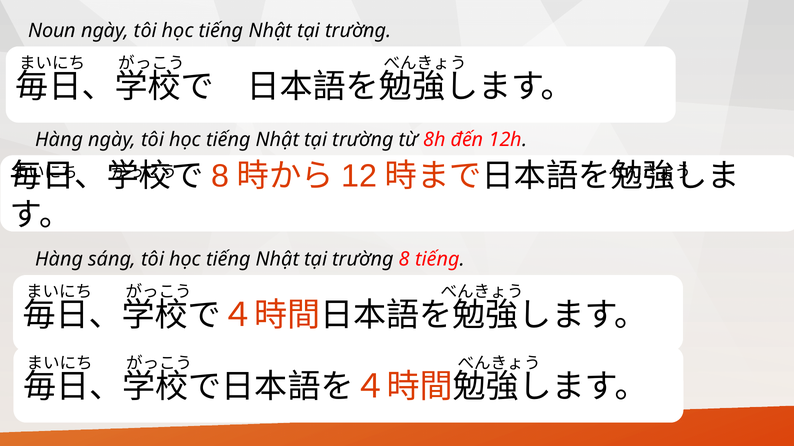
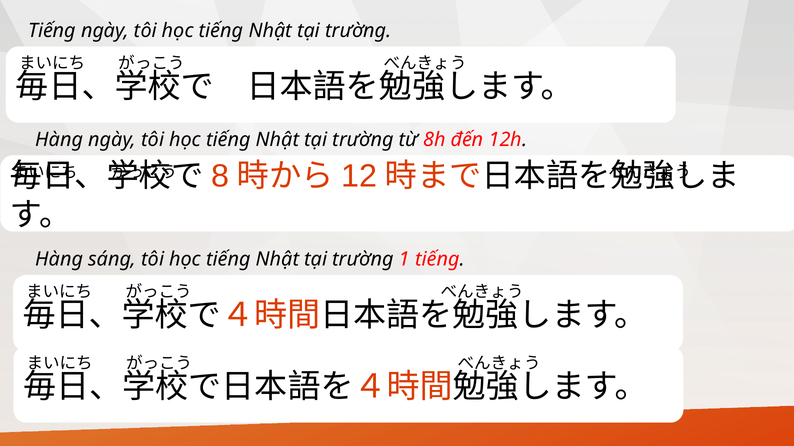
Noun: Noun -> Tiếng (52, 31)
trường 8: 8 -> 1 (404, 260)
